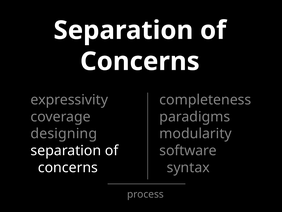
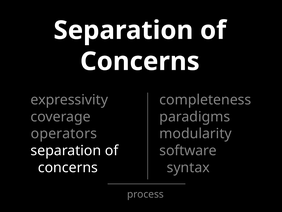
designing: designing -> operators (64, 133)
